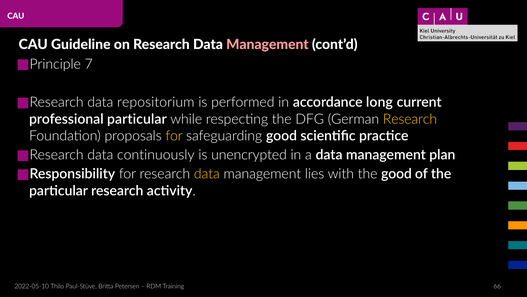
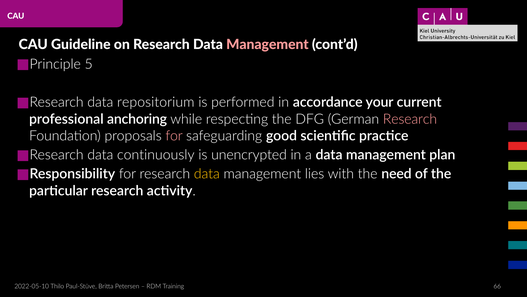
7: 7 -> 5 (89, 64)
long: long -> your (380, 102)
professional particular: particular -> anchoring (137, 119)
Research colour: yellow -> pink (410, 119)
for colour: yellow -> pink (174, 136)
the good: good -> need (396, 174)
